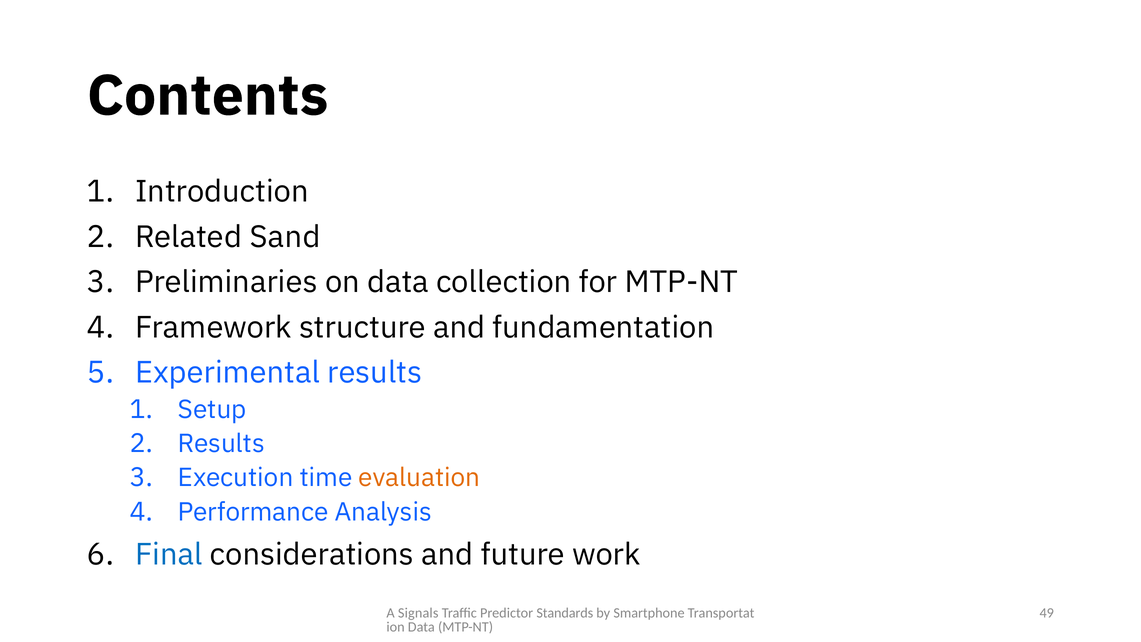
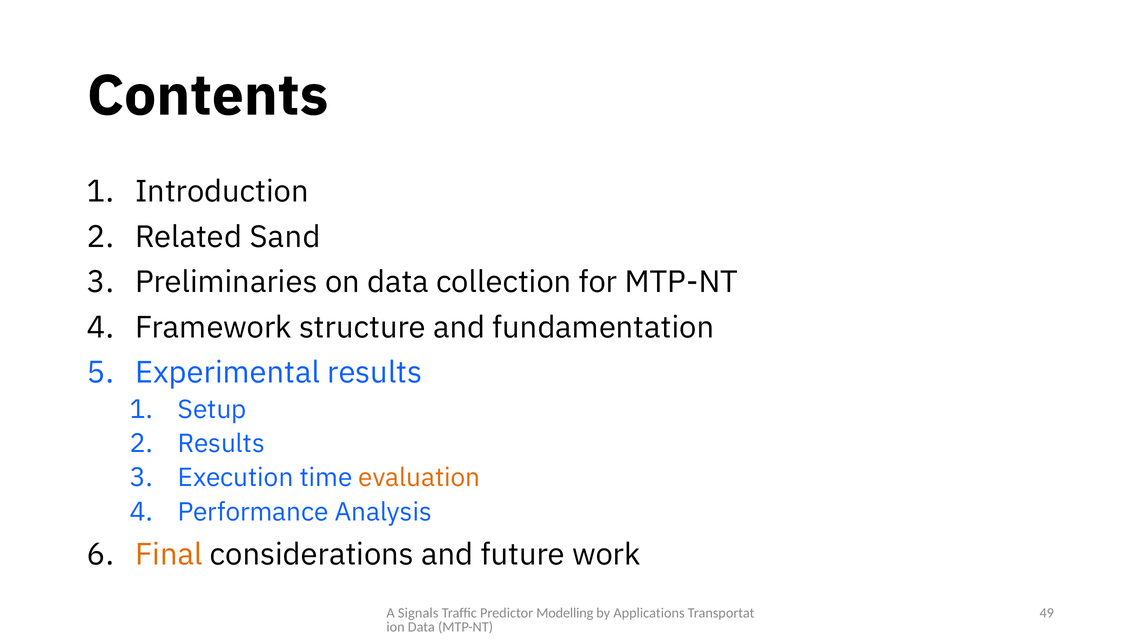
Final colour: blue -> orange (169, 554)
Standards: Standards -> Modelling (565, 613)
Smartphone: Smartphone -> Applications (649, 613)
